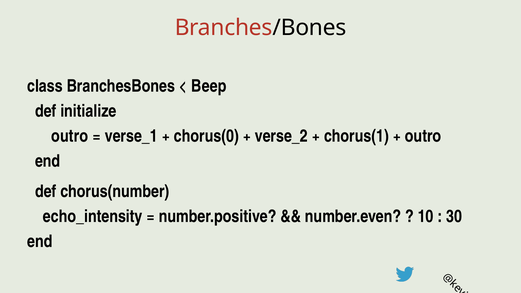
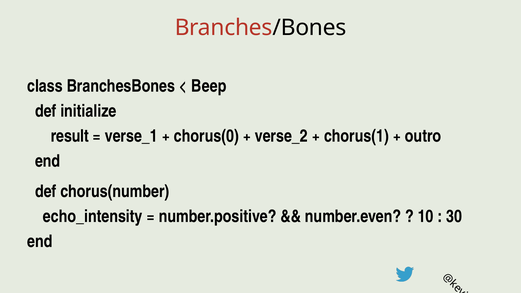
outro: outro -> result (70, 136)
